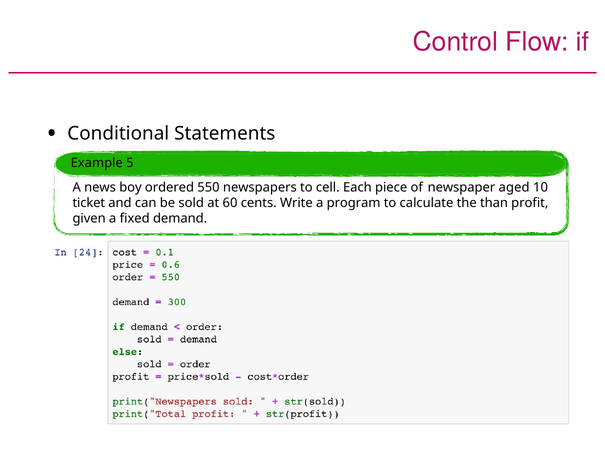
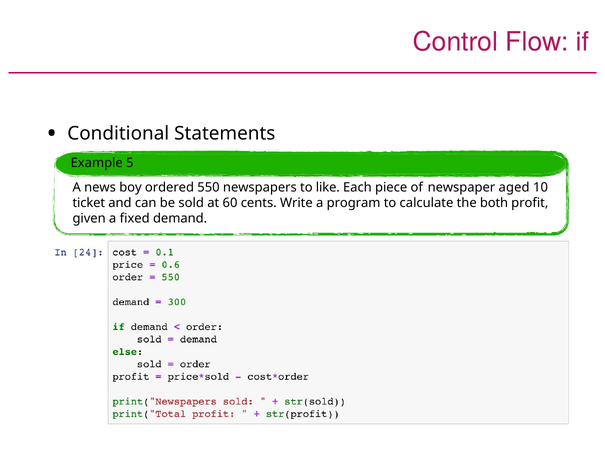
cell: cell -> like (328, 187)
than: than -> both (494, 203)
